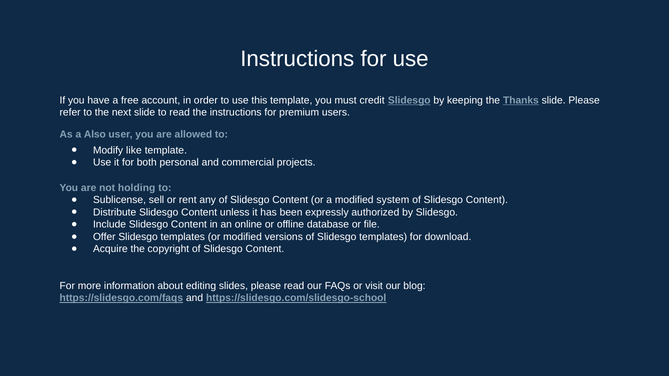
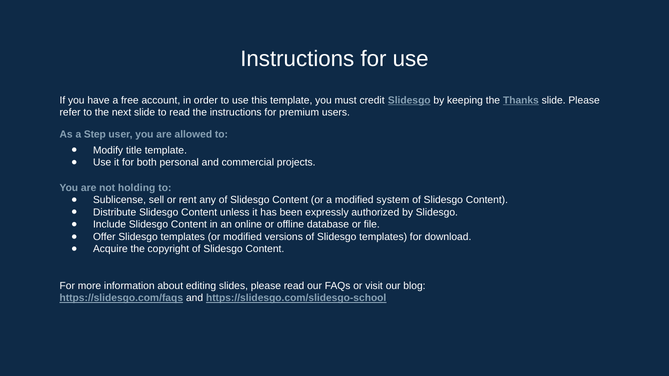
Also: Also -> Step (95, 134)
like: like -> title (134, 150)
